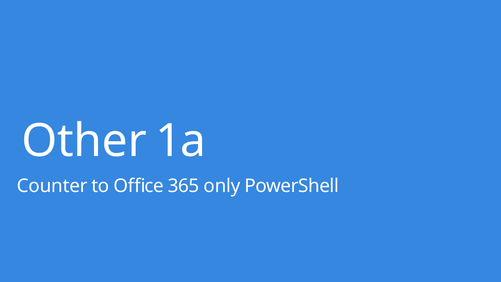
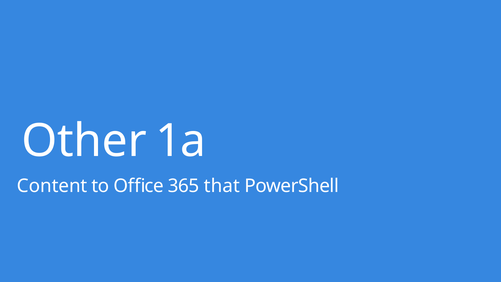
Counter: Counter -> Content (52, 186)
only: only -> that (222, 186)
